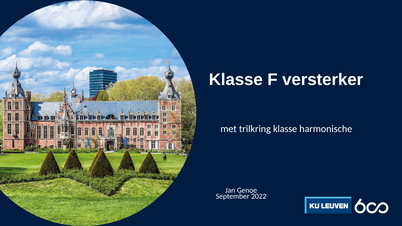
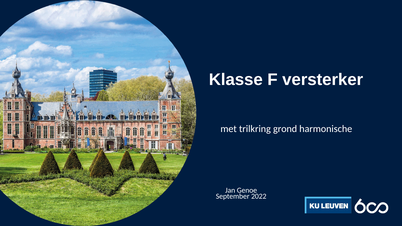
trilkring klasse: klasse -> grond (285, 129)
